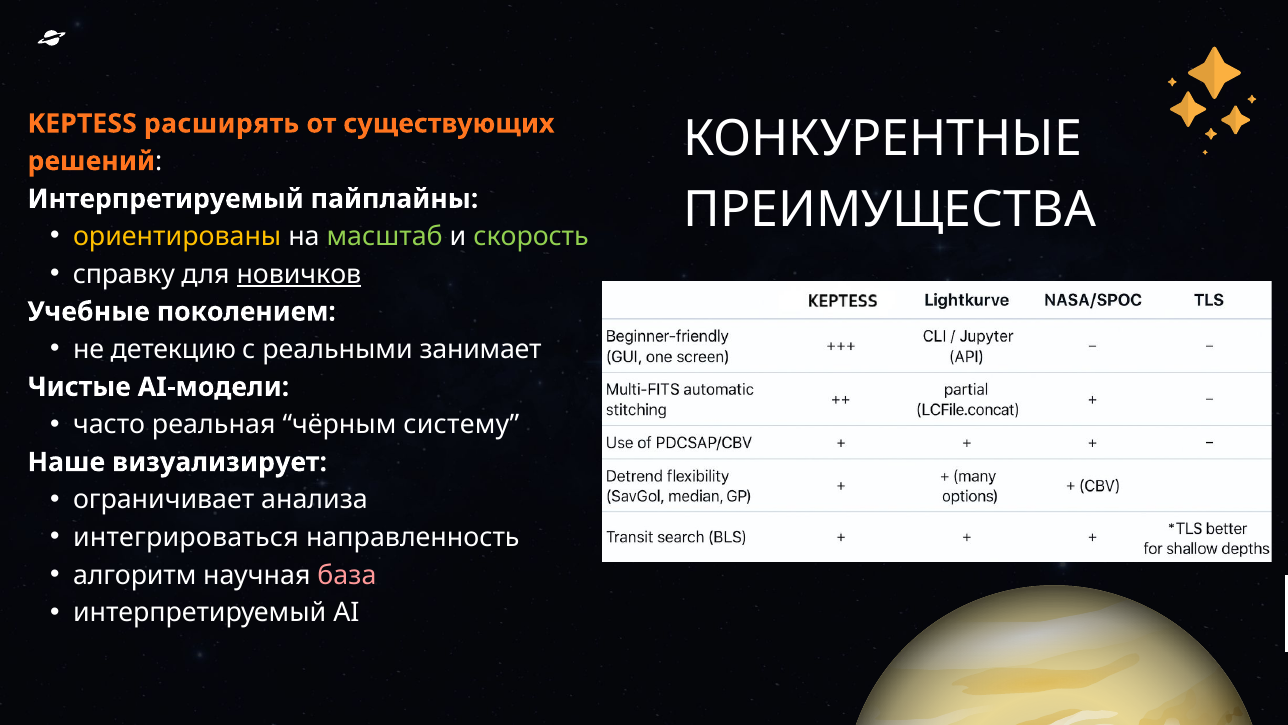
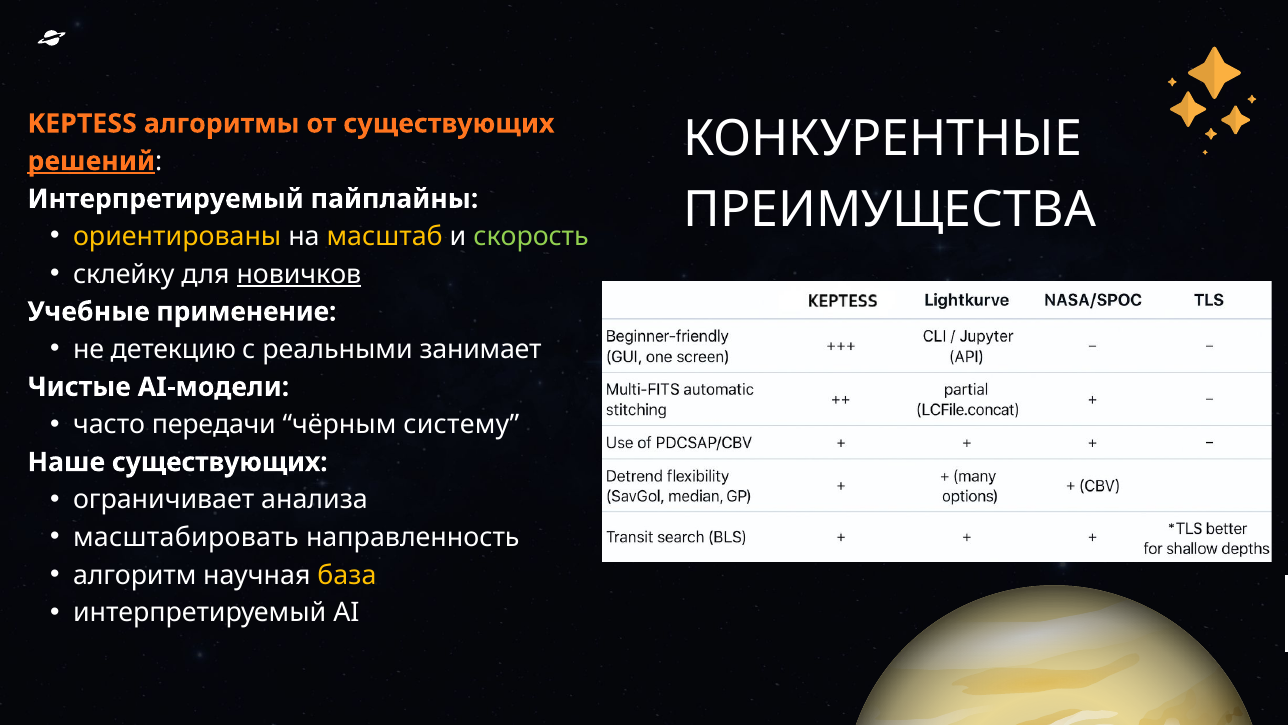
расширять: расширять -> алгоритмы (222, 124)
решений underline: none -> present (91, 161)
масштаб colour: light green -> yellow (385, 236)
справку: справку -> склейку (124, 274)
поколением: поколением -> применение (246, 312)
реальная: реальная -> передачи (214, 424)
Наше визуализирует: визуализирует -> существующих (220, 462)
интегрироваться: интегрироваться -> масштабировать (186, 537)
база colour: pink -> yellow (347, 575)
